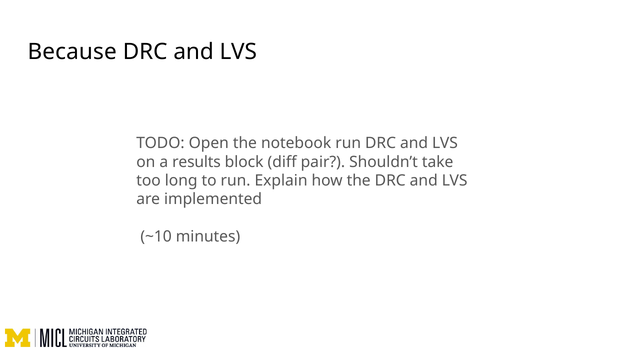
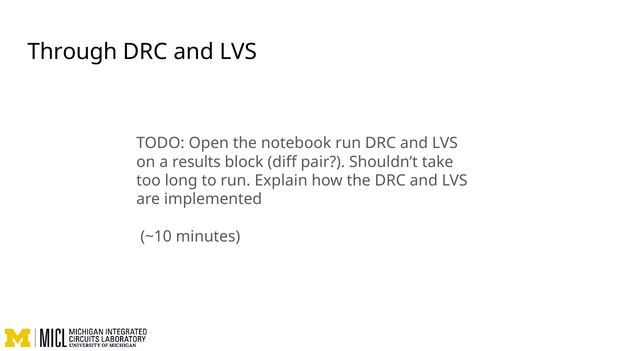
Because: Because -> Through (72, 52)
